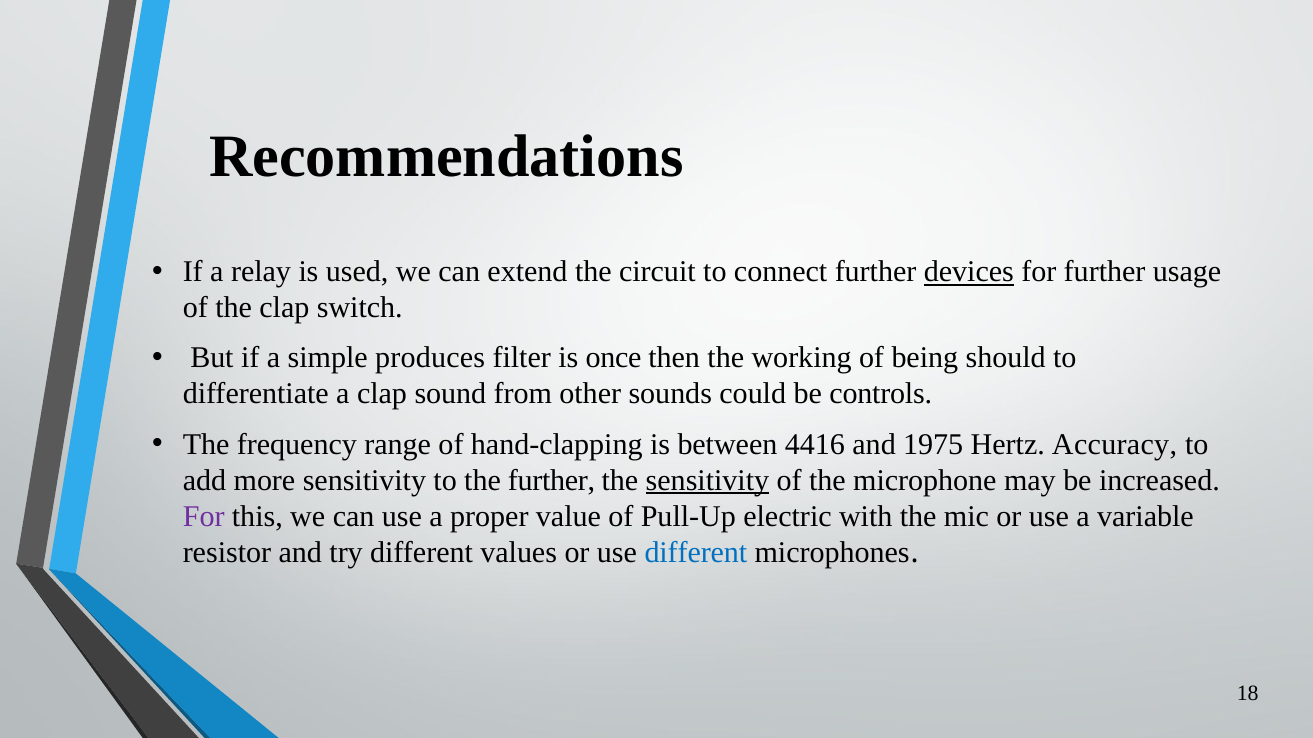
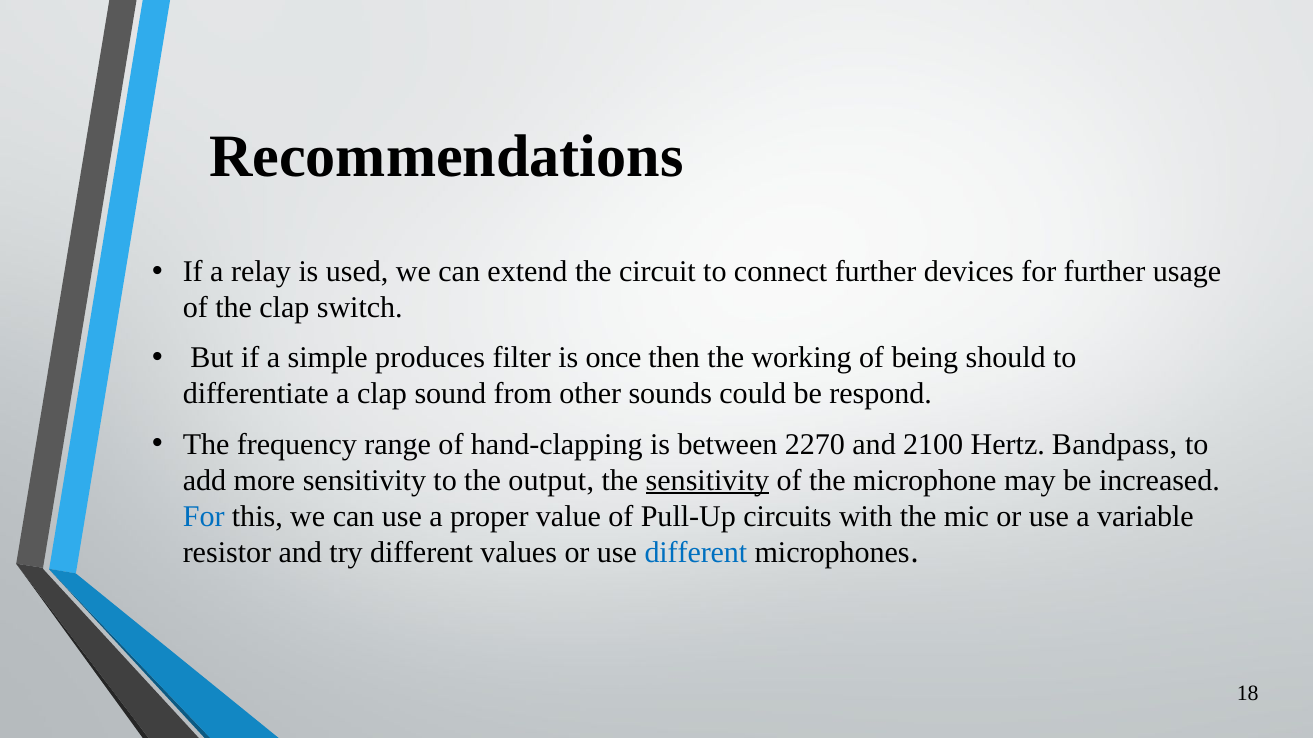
devices underline: present -> none (969, 272)
controls: controls -> respond (881, 394)
4416: 4416 -> 2270 (815, 445)
1975: 1975 -> 2100 (933, 445)
Accuracy: Accuracy -> Bandpass (1115, 445)
the further: further -> output (551, 481)
For colour: purple -> blue (204, 517)
electric: electric -> circuits (787, 517)
